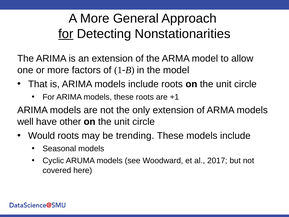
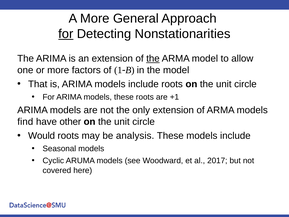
the underline: none -> present (153, 59)
well: well -> find (25, 122)
trending: trending -> analysis (135, 136)
